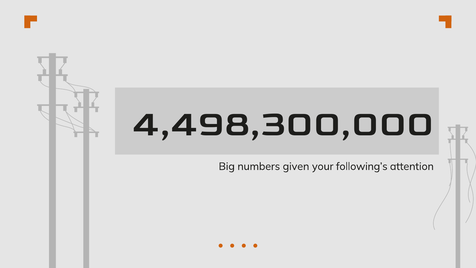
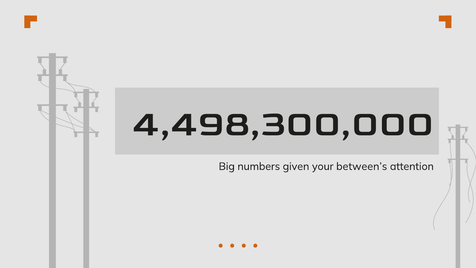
following’s: following’s -> between’s (362, 166)
